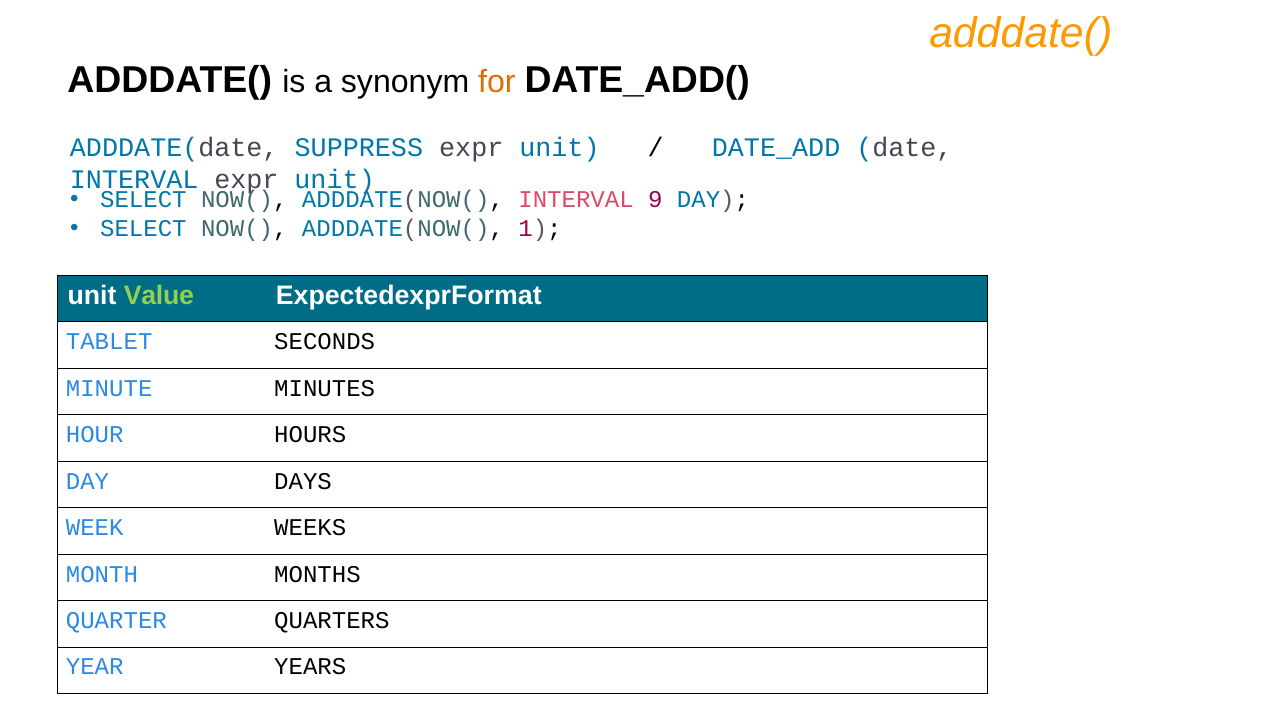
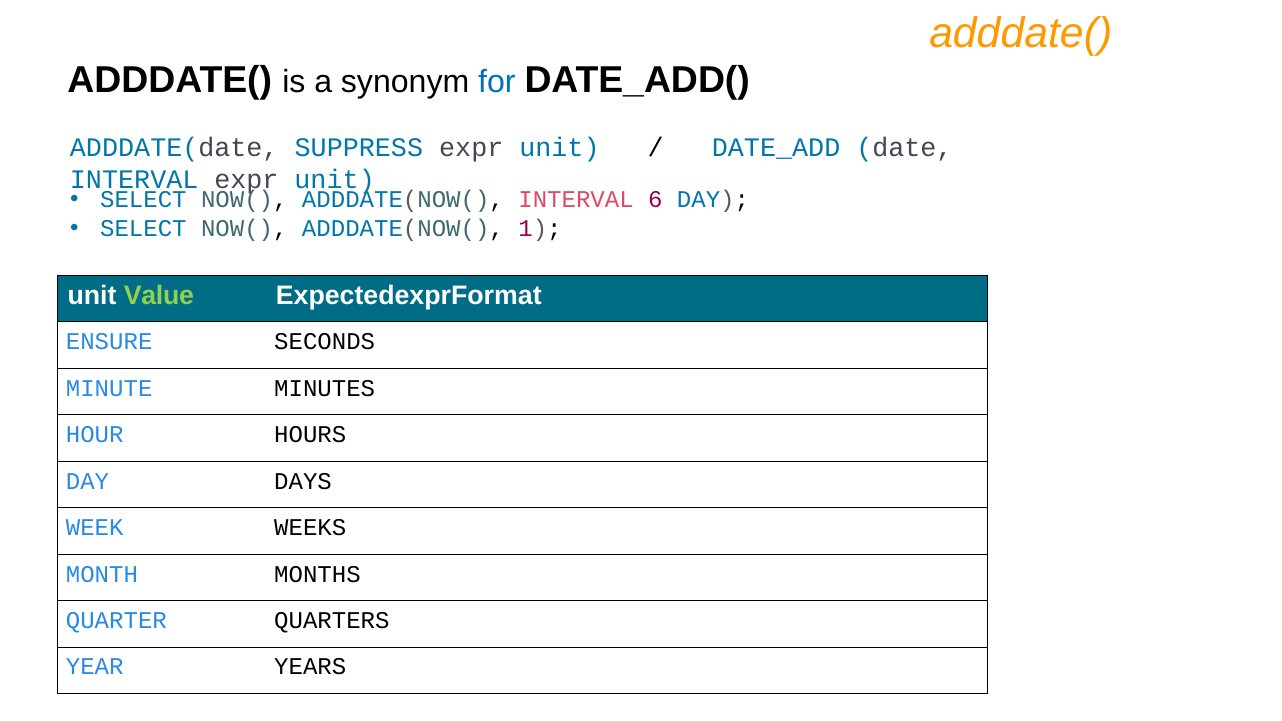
for colour: orange -> blue (497, 82)
9: 9 -> 6 (655, 200)
TABLET: TABLET -> ENSURE (109, 342)
